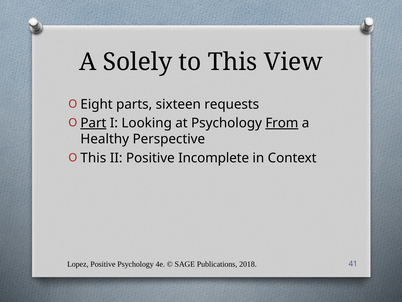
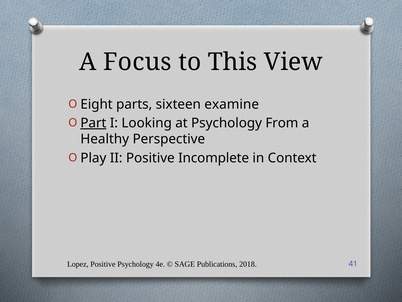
Solely: Solely -> Focus (137, 62)
requests: requests -> examine (232, 104)
From underline: present -> none (282, 123)
This: This -> Play (93, 158)
